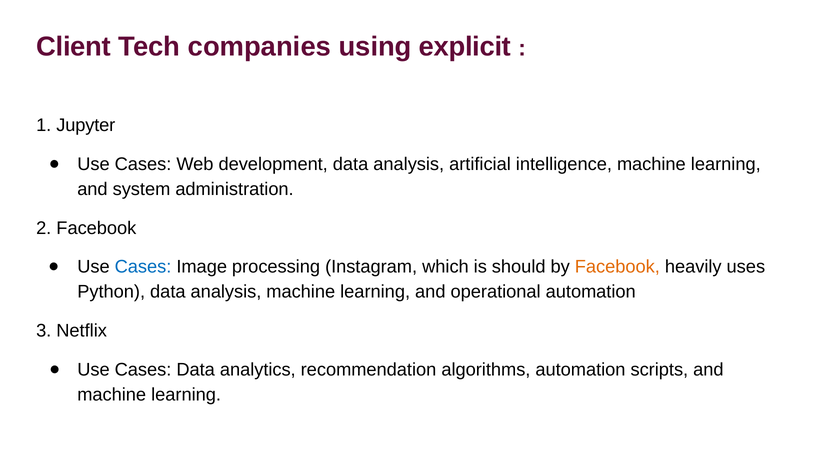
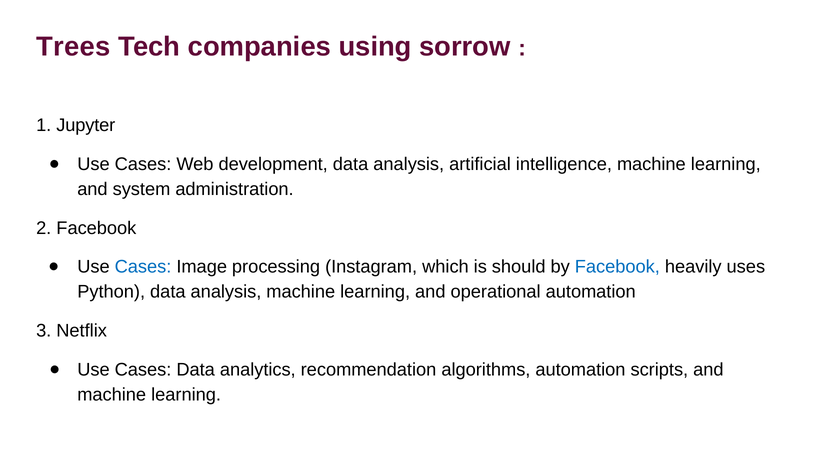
Client: Client -> Trees (73, 47)
explicit: explicit -> sorrow (465, 47)
Facebook colour: orange -> blue (617, 267)
